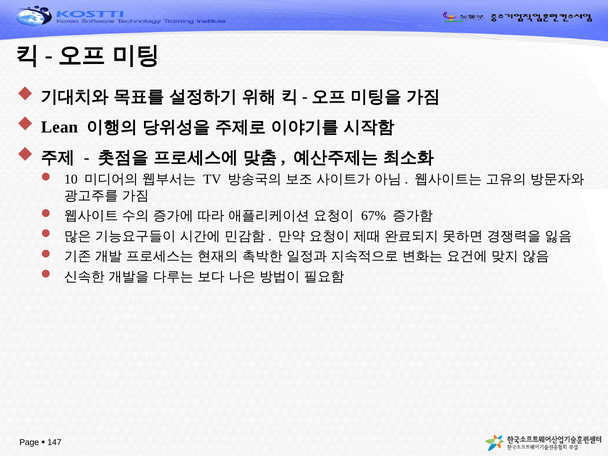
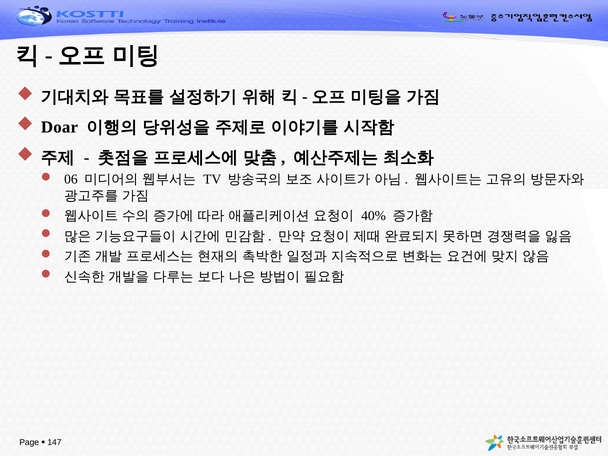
Lean: Lean -> Doar (59, 127)
10: 10 -> 06 (71, 180)
67%: 67% -> 40% (374, 216)
